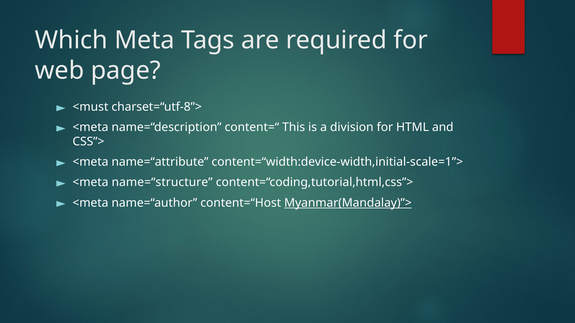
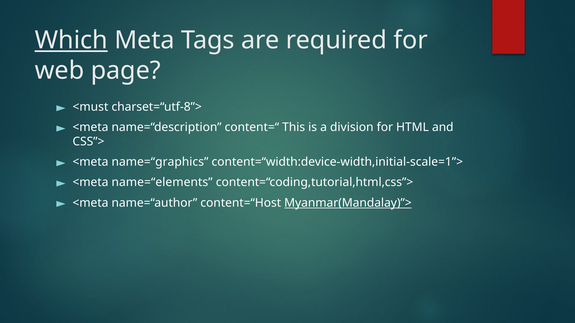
Which underline: none -> present (71, 40)
name=“attribute: name=“attribute -> name=“graphics (160, 162)
name=“structure: name=“structure -> name=“elements (162, 183)
